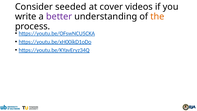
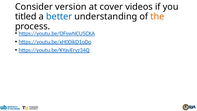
seeded: seeded -> version (71, 7)
write: write -> titled (26, 17)
better colour: purple -> blue (59, 17)
